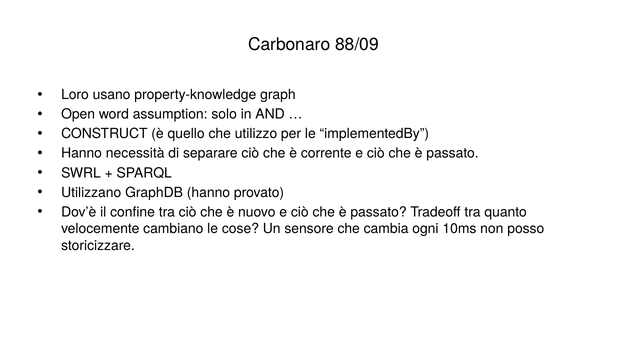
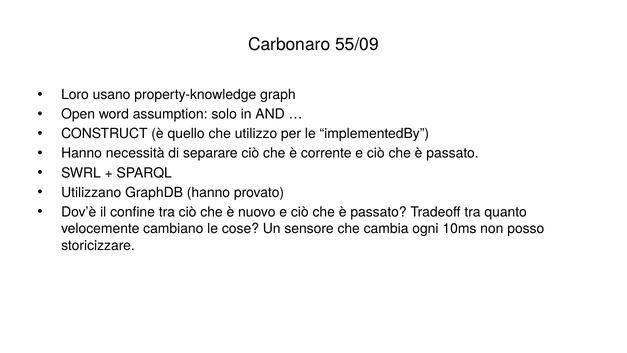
88/09: 88/09 -> 55/09 (357, 45)
